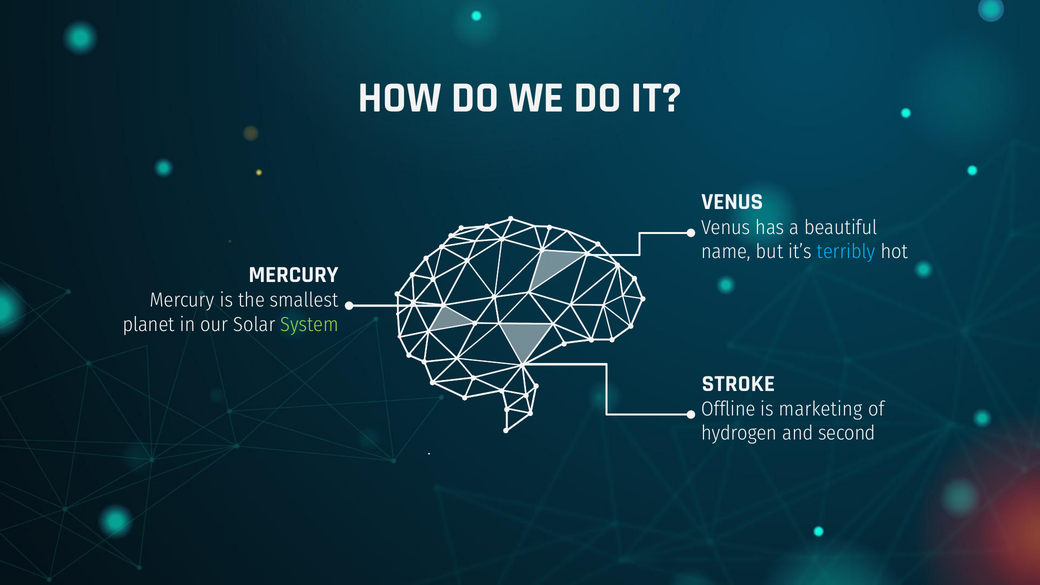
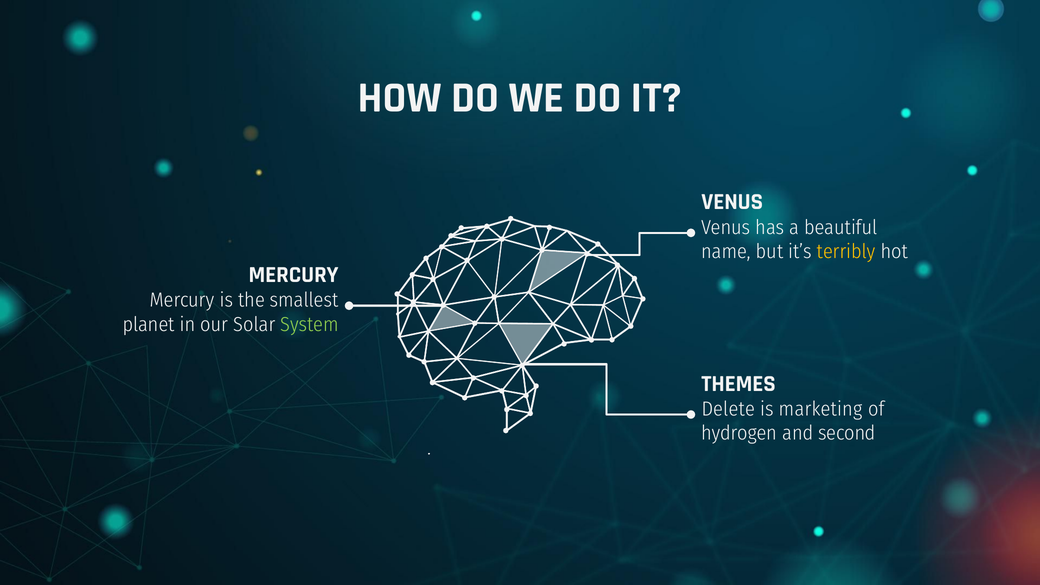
terribly colour: light blue -> yellow (846, 252)
STROKE: STROKE -> THEMES (739, 384)
Offline: Offline -> Delete (728, 409)
